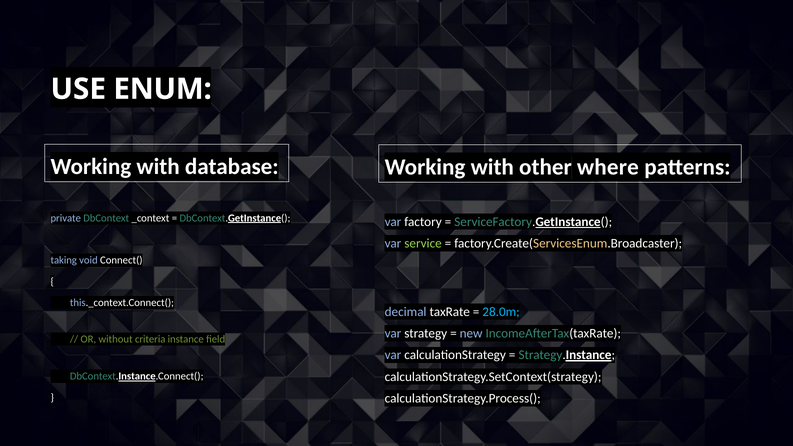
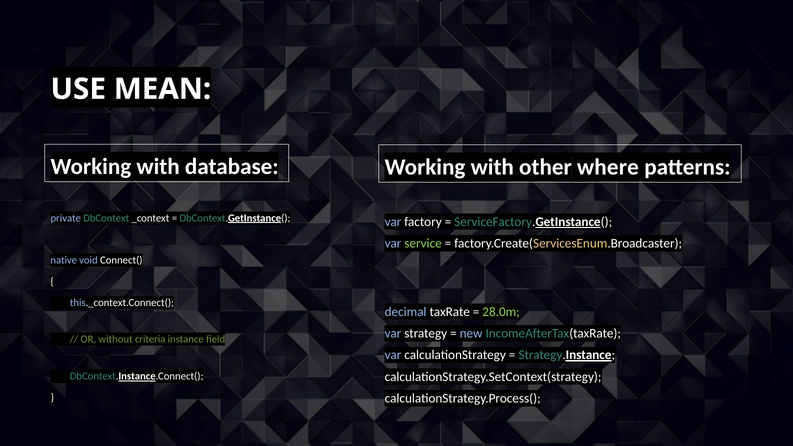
ENUM: ENUM -> MEAN (162, 89)
taking: taking -> native (64, 260)
28.0m colour: light blue -> light green (501, 312)
